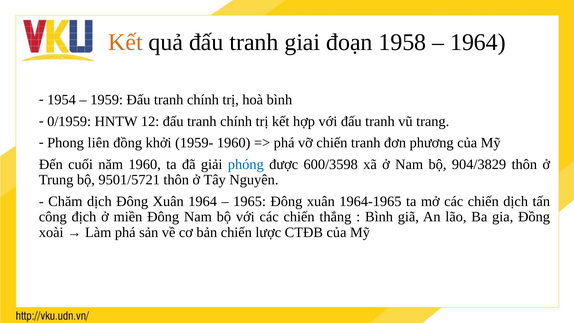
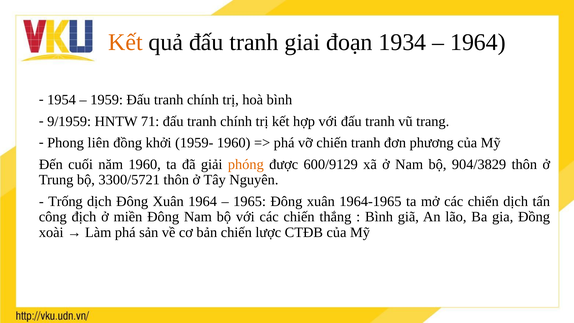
1958: 1958 -> 1934 (402, 42)
0/1959: 0/1959 -> 9/1959 (69, 121)
12: 12 -> 71 (150, 121)
phóng colour: blue -> orange (246, 164)
600/3598: 600/3598 -> 600/9129 (331, 164)
9501/5721: 9501/5721 -> 3300/5721 (129, 180)
Chăm: Chăm -> Trống (65, 201)
